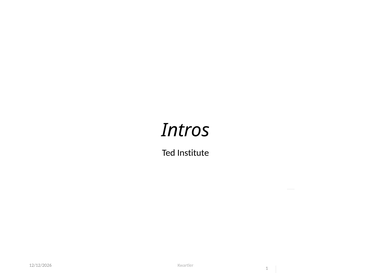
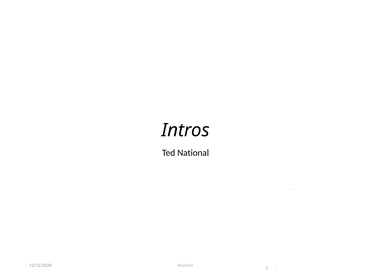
Institute: Institute -> National (193, 153)
